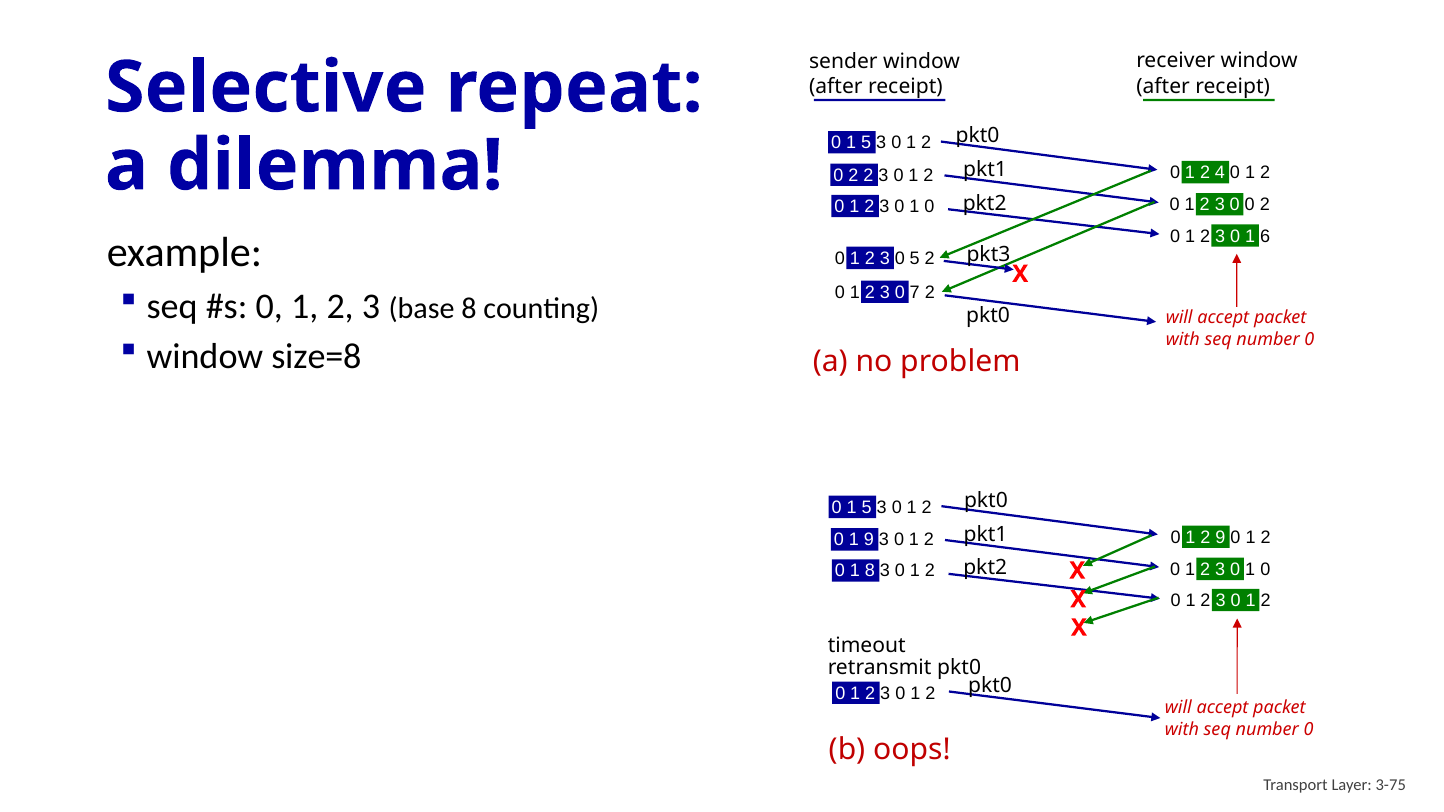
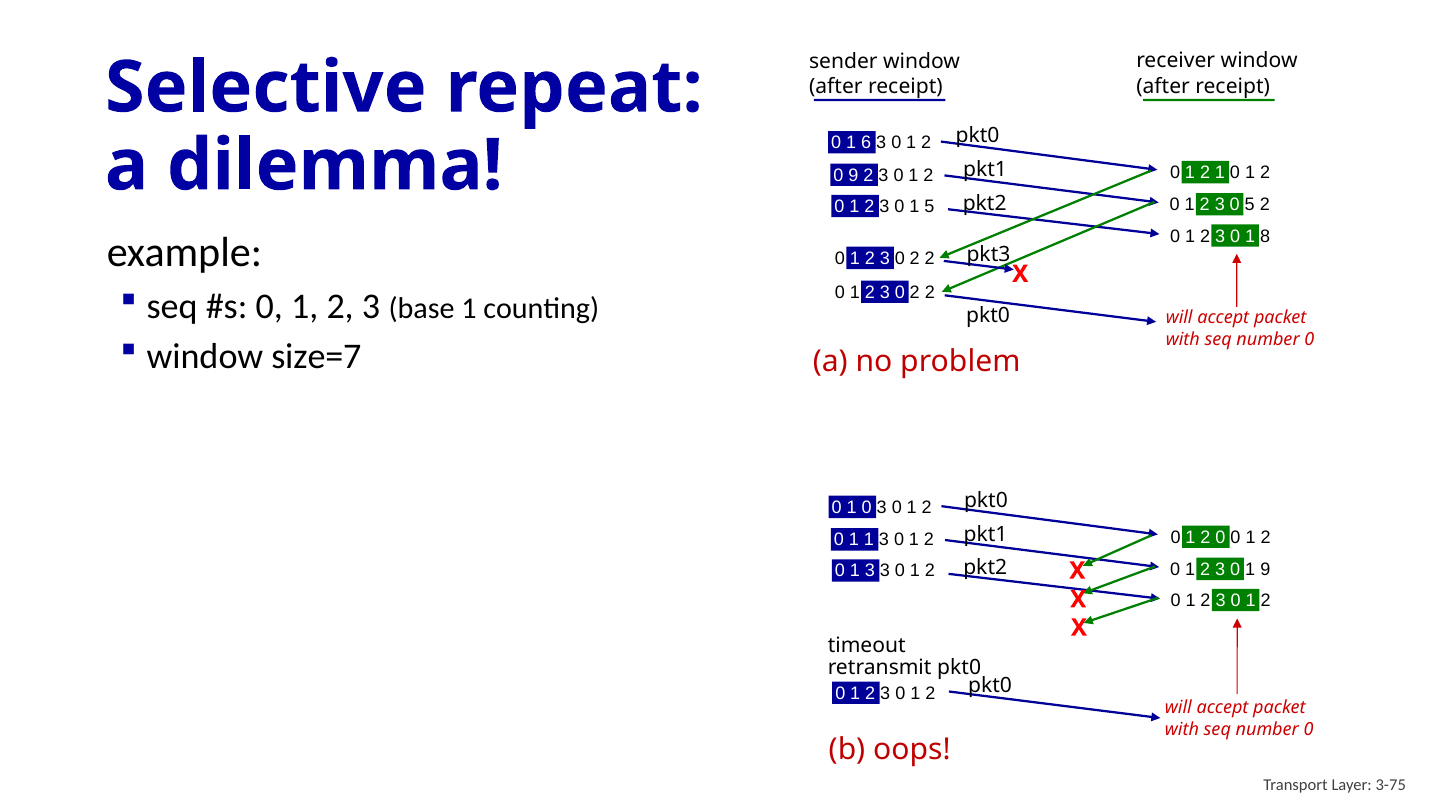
5: 5 -> 6 (866, 143)
2 4: 4 -> 1 (1220, 173)
2: 2 -> 9 (853, 175)
3 0 0: 0 -> 5 (1250, 205)
0: 0 -> 5 (929, 206)
6: 6 -> 8 (1265, 236)
5: 5 -> 2 (915, 259)
7: 7 -> 2 (915, 293)
base 8: 8 -> 1 (469, 309)
size=8: size=8 -> size=7 (316, 356)
5: 5 -> 0 (867, 507)
9: 9 -> 0 (1220, 537)
1 9: 9 -> 1 (869, 540)
0: 0 -> 9 (1265, 570)
0 1 8: 8 -> 3 (870, 571)
